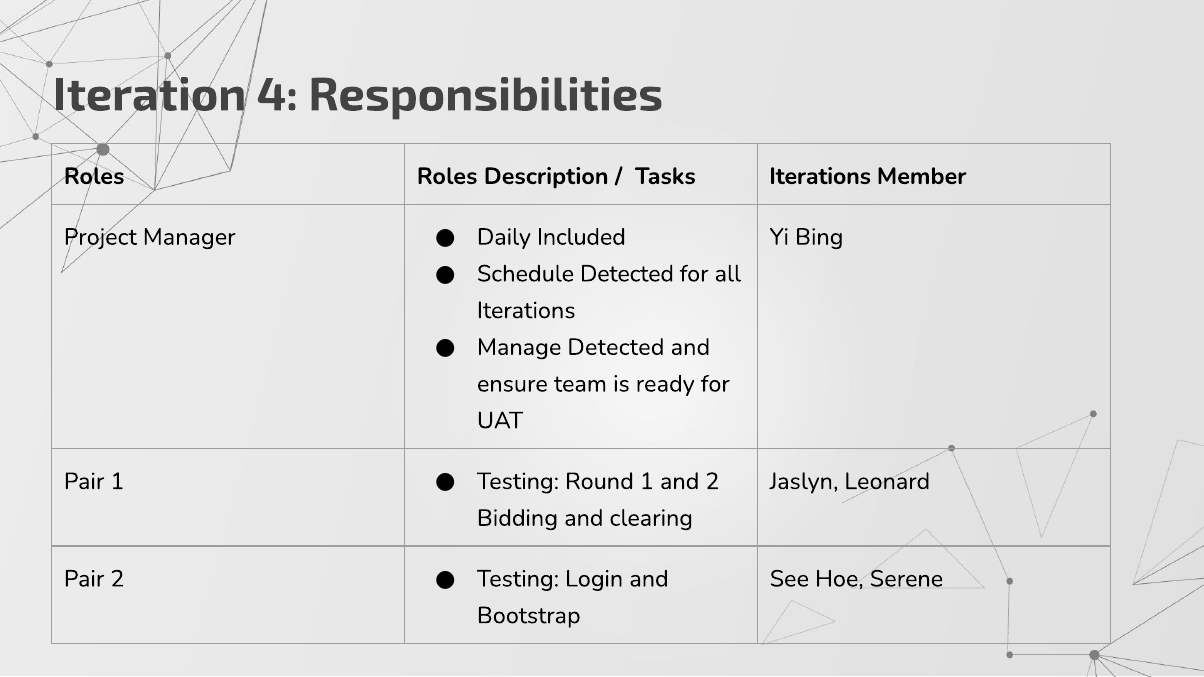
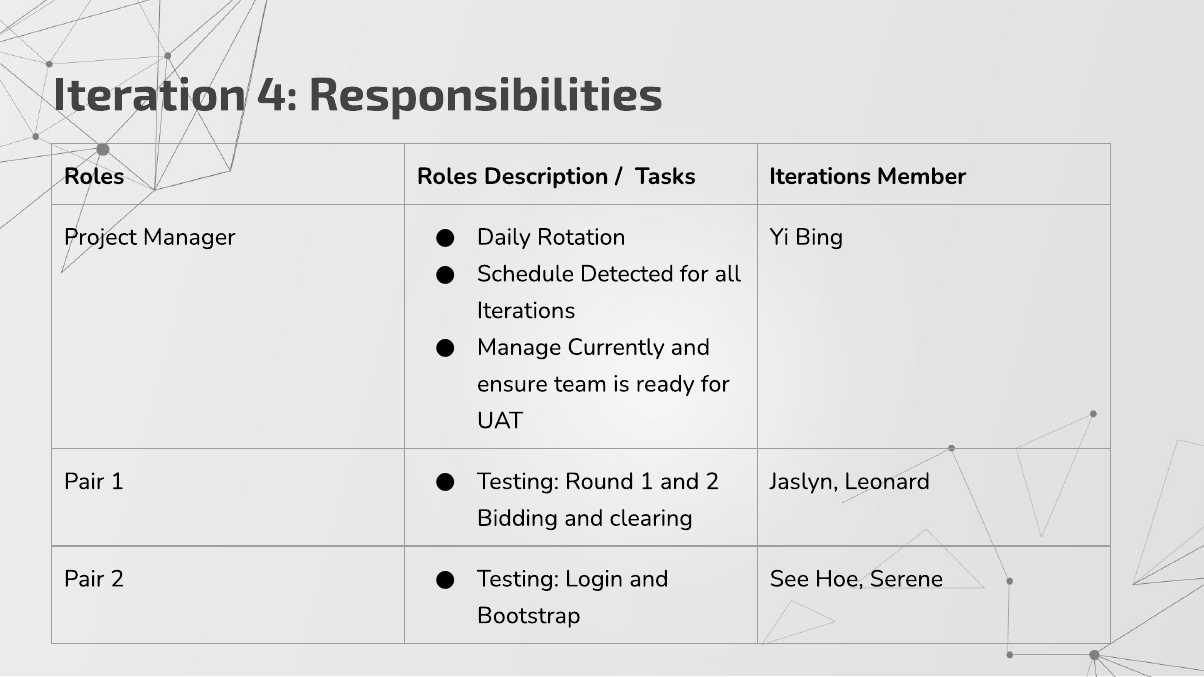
Included: Included -> Rotation (581, 237)
Manage Detected: Detected -> Currently (616, 347)
